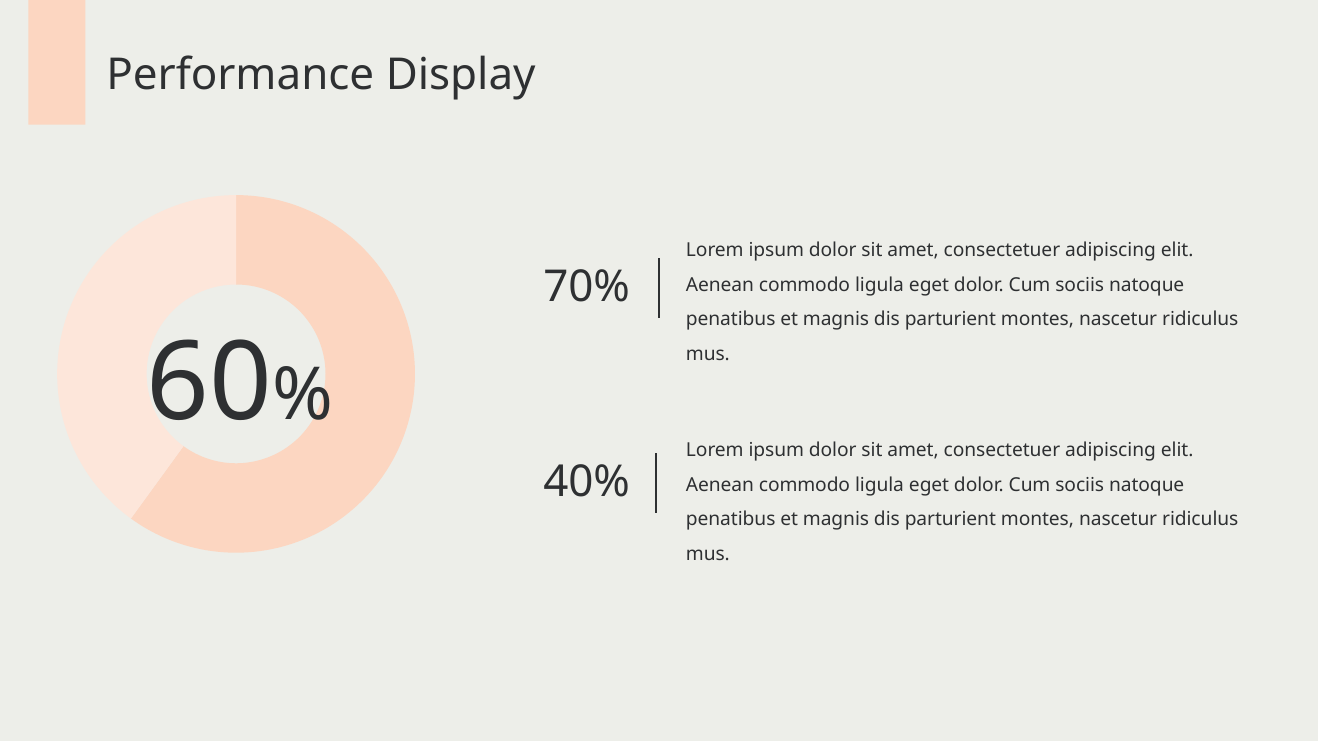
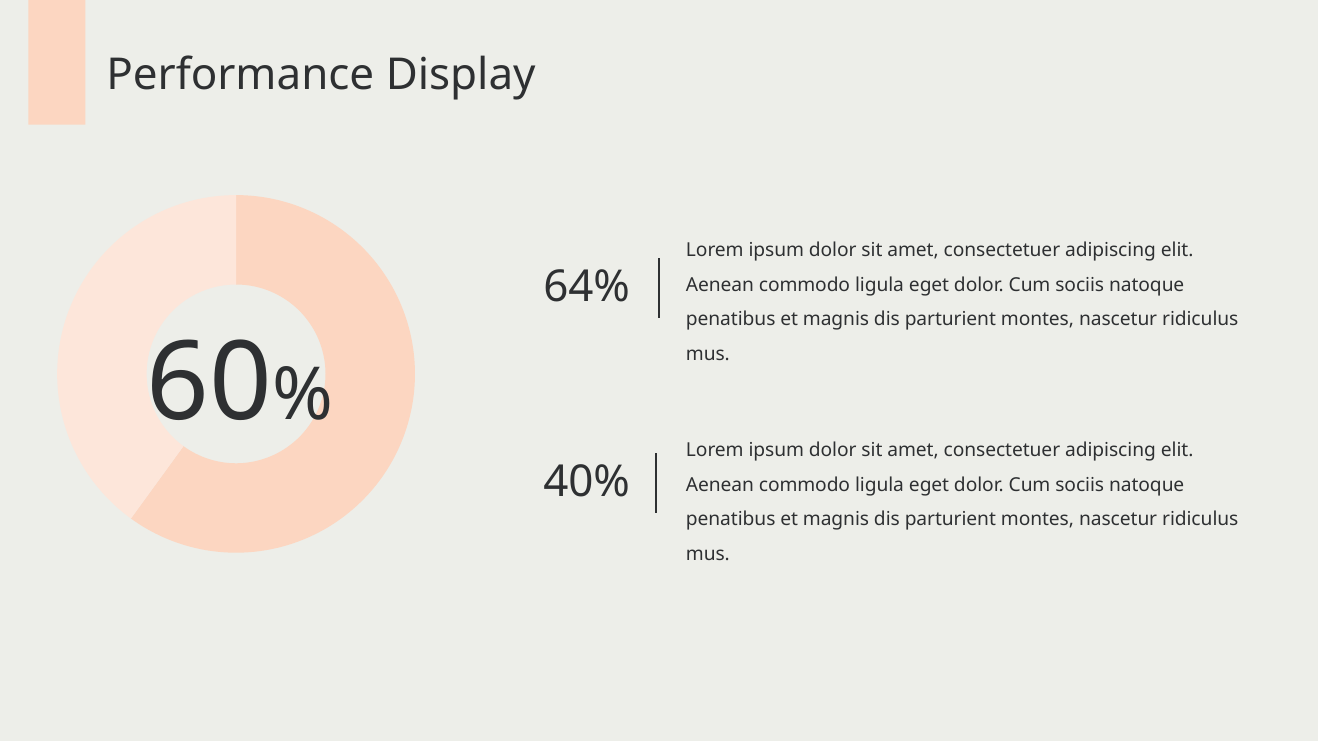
70%: 70% -> 64% (587, 287)
